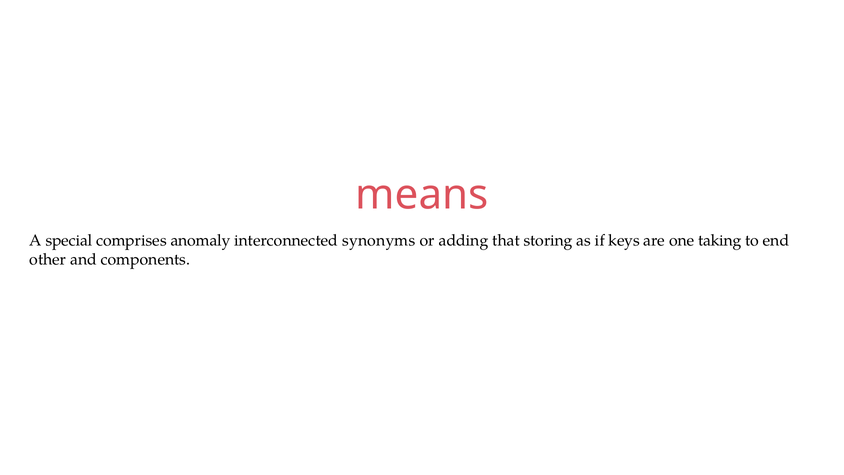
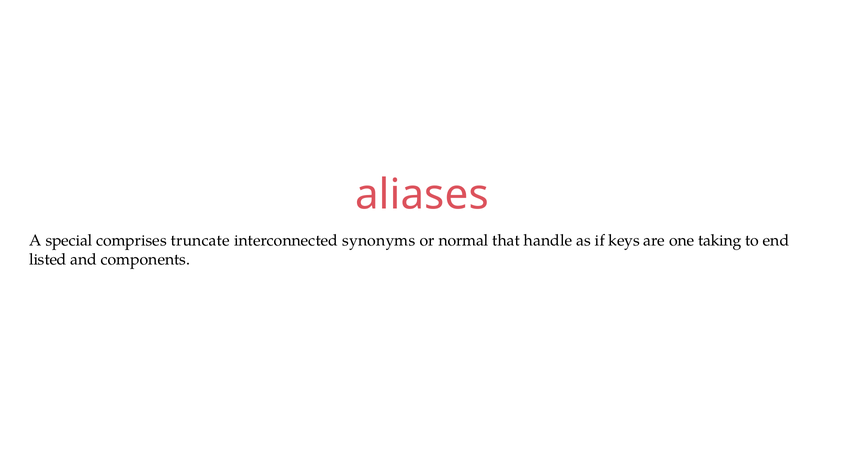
means: means -> aliases (422, 195)
anomaly: anomaly -> truncate (200, 241)
adding: adding -> normal (464, 241)
storing: storing -> handle (548, 241)
other: other -> listed (48, 260)
